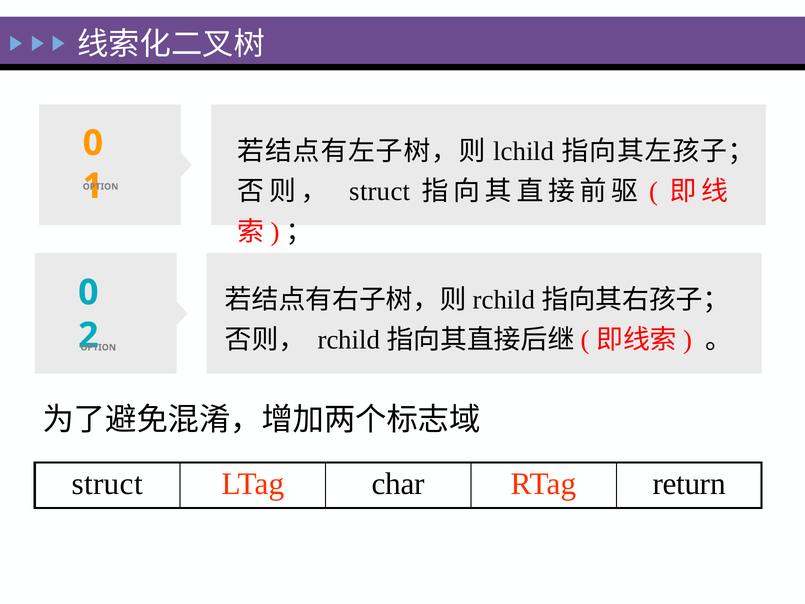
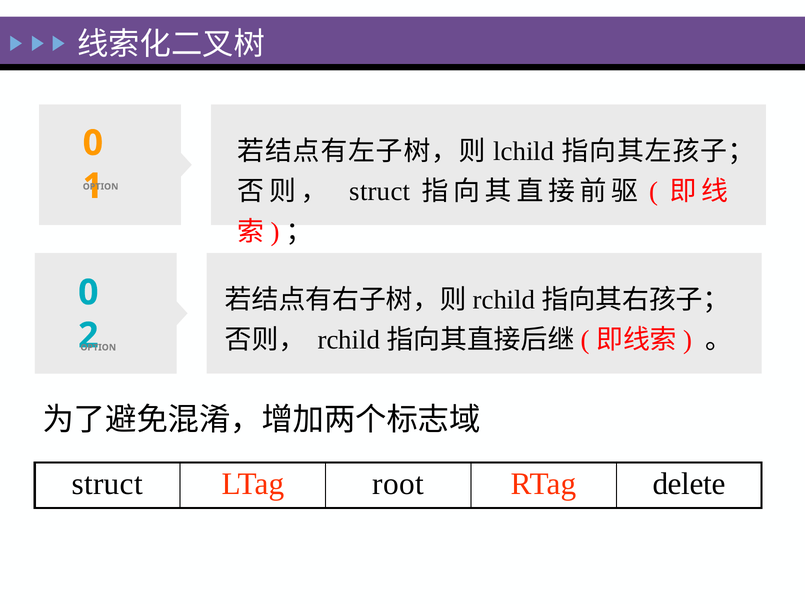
char: char -> root (398, 484)
return: return -> delete (689, 484)
